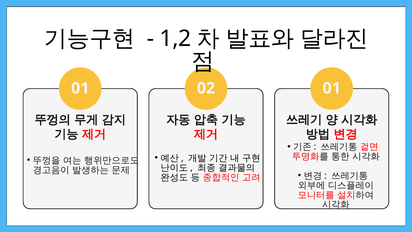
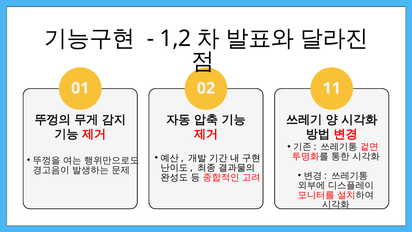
02 01: 01 -> 11 (332, 88)
